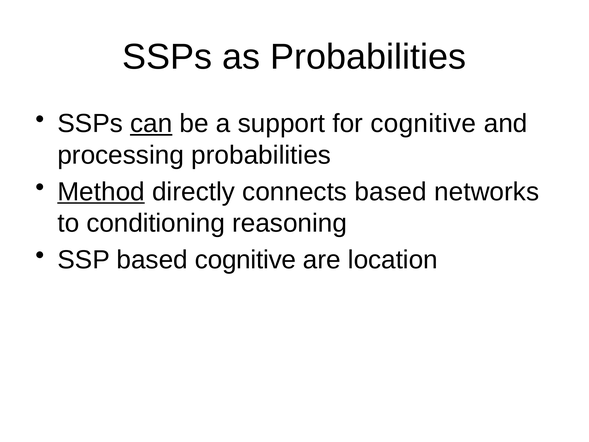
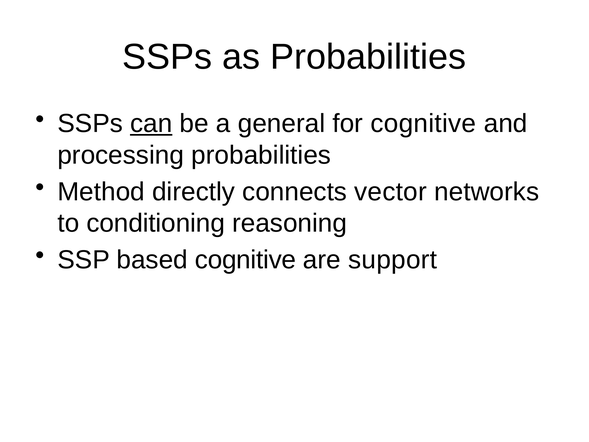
support: support -> general (282, 124)
Method underline: present -> none (101, 192)
connects based: based -> vector (391, 192)
location: location -> support (393, 260)
